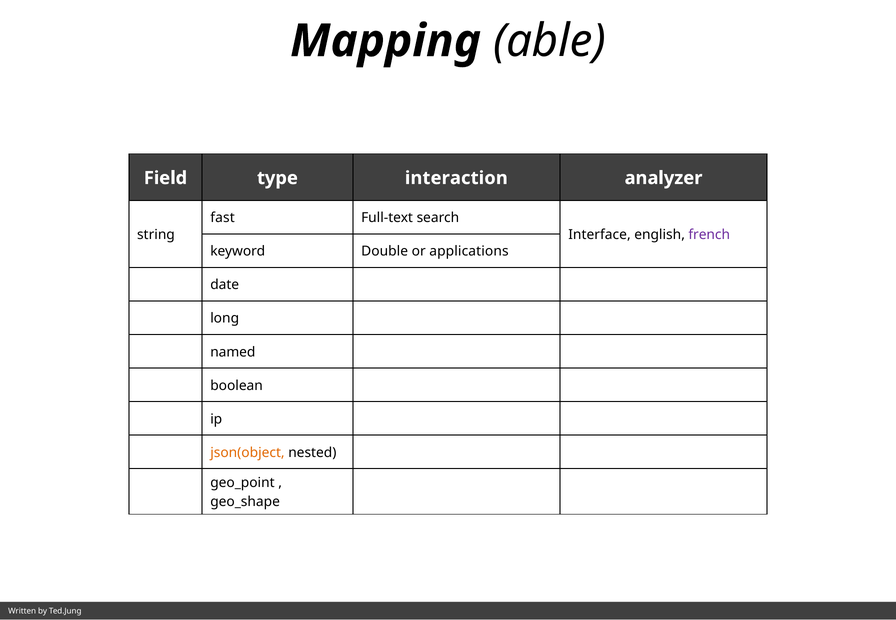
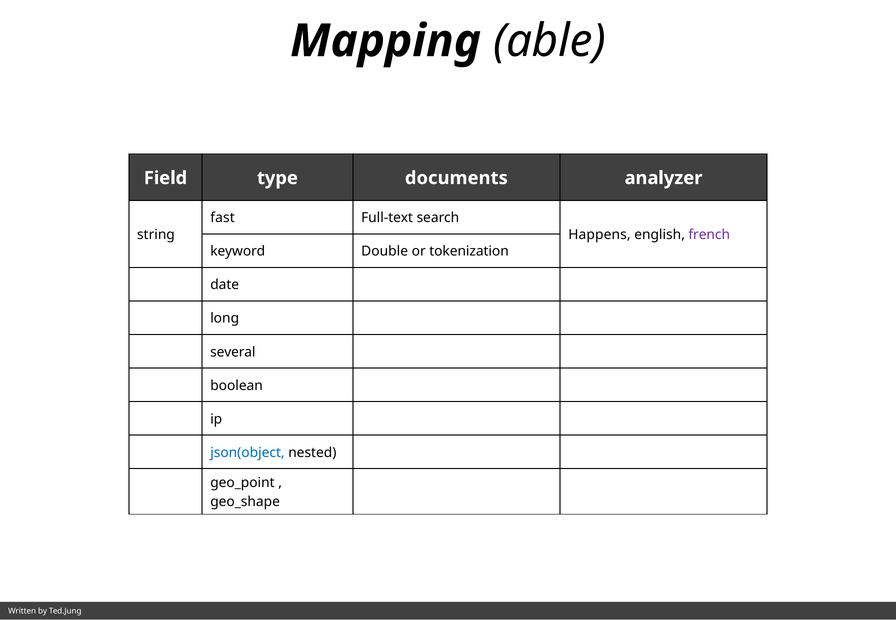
interaction: interaction -> documents (456, 178)
Interface: Interface -> Happens (599, 235)
applications: applications -> tokenization (469, 252)
named: named -> several (233, 352)
json(object colour: orange -> blue (247, 453)
